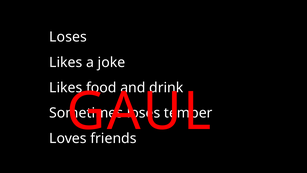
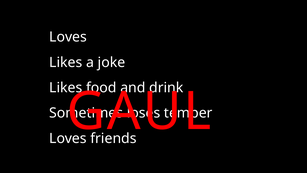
Loses: Loses -> Loves (68, 37)
